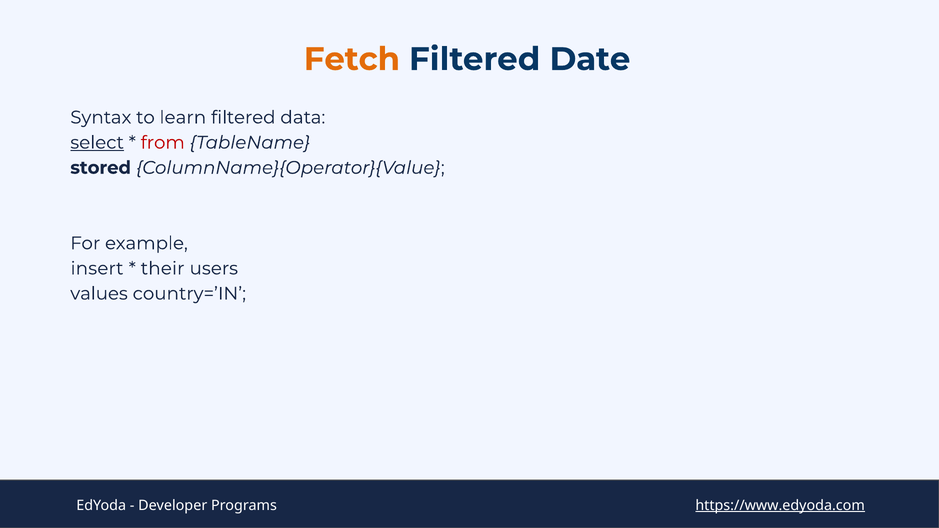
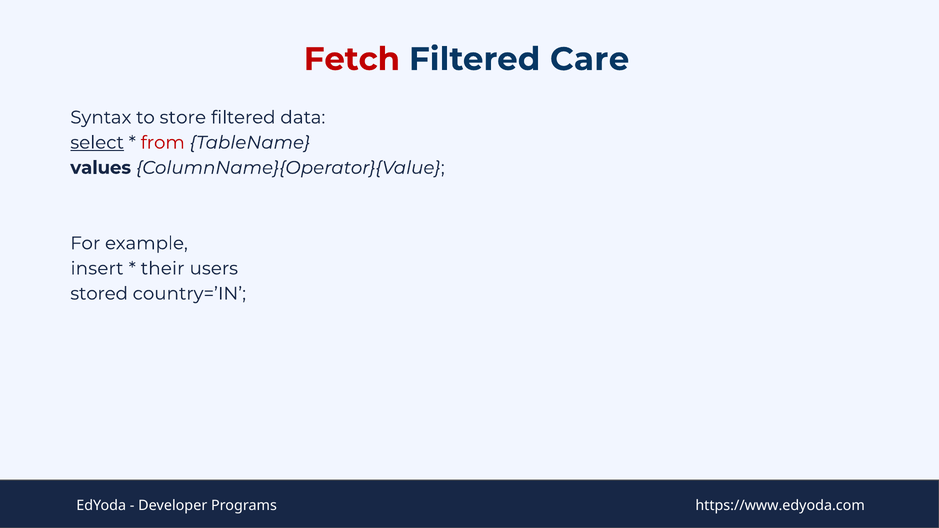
Fetch colour: orange -> red (352, 59)
Date: Date -> Care (590, 59)
learn: learn -> store (183, 117)
stored: stored -> values (101, 168)
values: values -> stored (99, 294)
https://www.edyoda.com underline: present -> none (780, 506)
